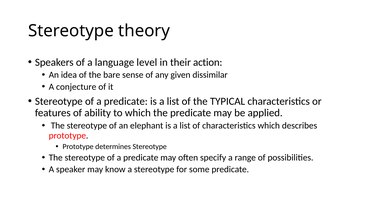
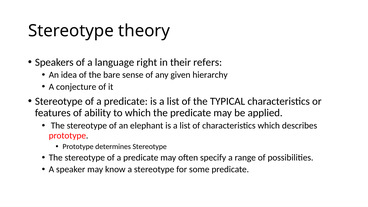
level: level -> right (147, 62)
action: action -> refers (208, 62)
dissimilar: dissimilar -> hierarchy (210, 75)
